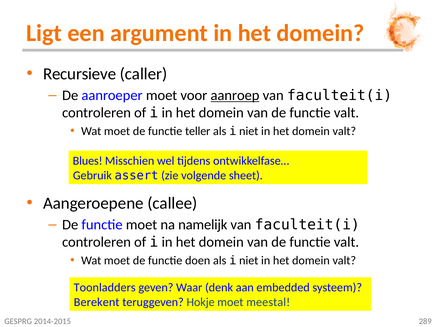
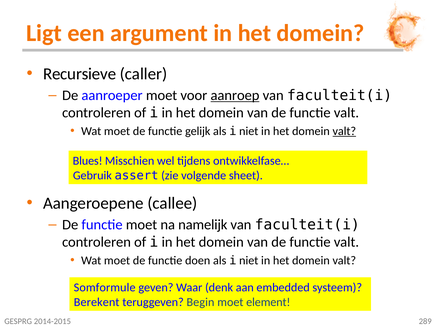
teller: teller -> gelijk (198, 131)
valt underline: none -> present (344, 131)
Toonladders: Toonladders -> Somformule (105, 288)
Hokje: Hokje -> Begin (200, 302)
meestal: meestal -> element (268, 302)
